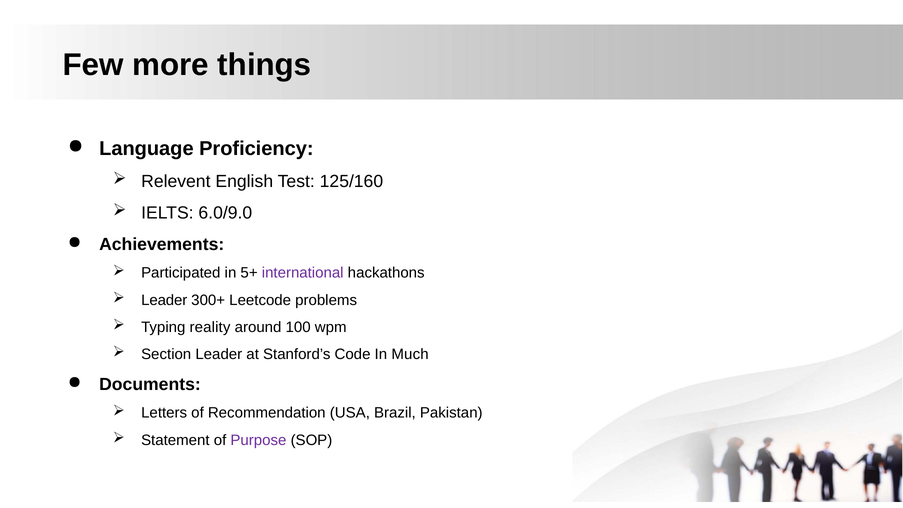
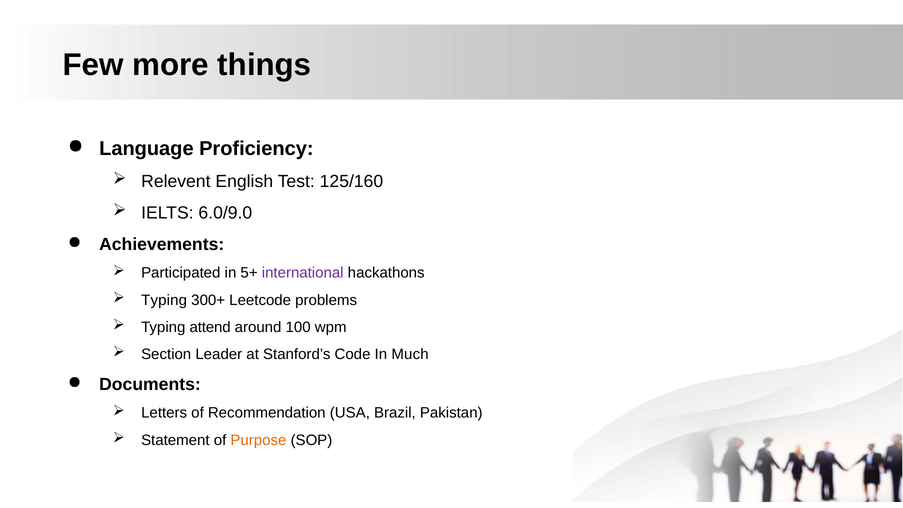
Leader: Leader -> Typing (164, 300)
reality: reality -> attend (210, 327)
Purpose colour: purple -> orange (258, 440)
